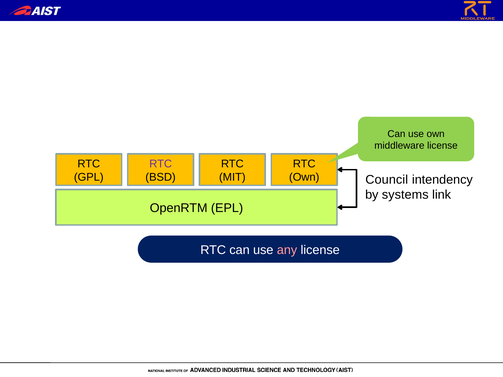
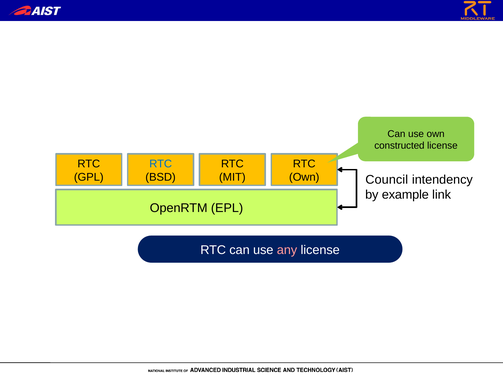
middleware: middleware -> constructed (399, 146)
RTC colour: purple -> blue (161, 164)
systems: systems -> example (405, 195)
